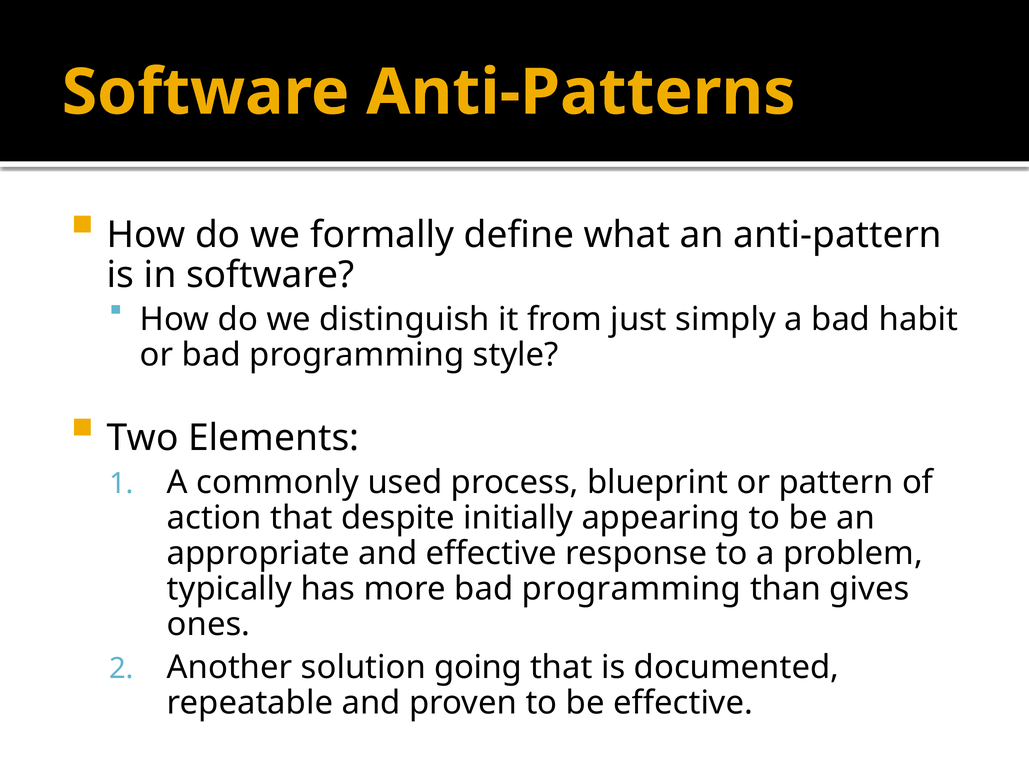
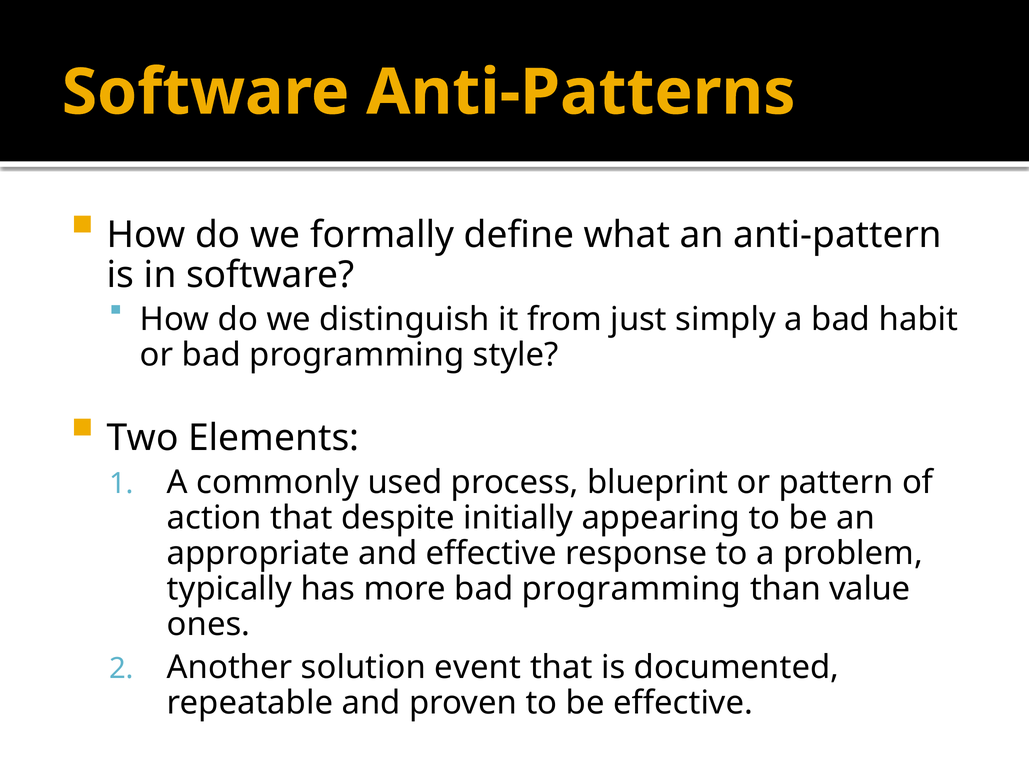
gives: gives -> value (870, 589)
going: going -> event (478, 667)
